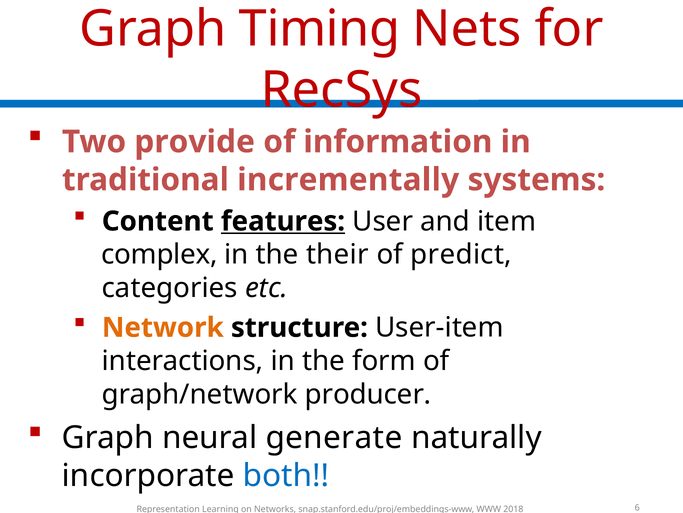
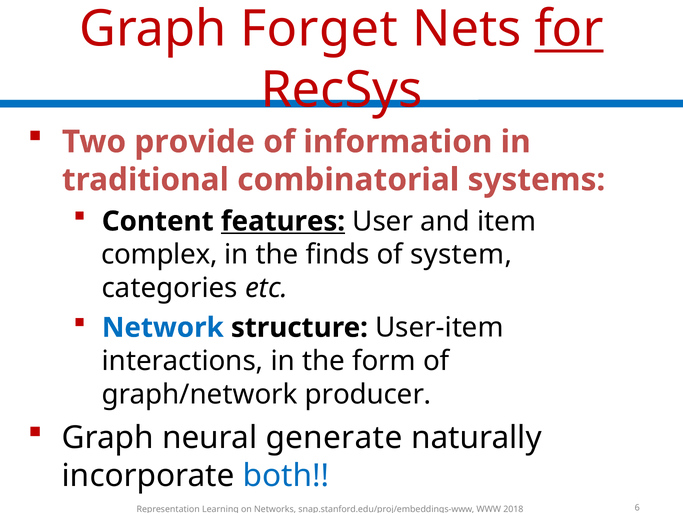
Timing: Timing -> Forget (319, 29)
for underline: none -> present (569, 29)
incrementally: incrementally -> combinatorial (348, 180)
their: their -> finds (338, 254)
predict: predict -> system (461, 254)
Network colour: orange -> blue (163, 327)
